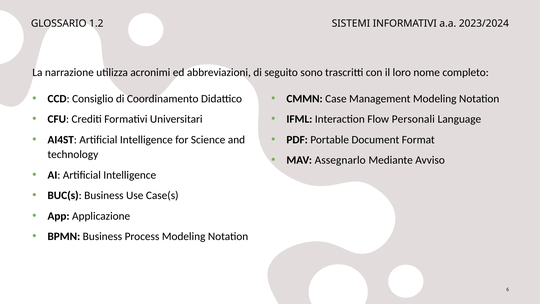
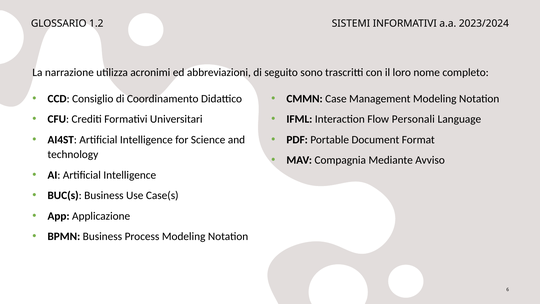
Assegnarlo: Assegnarlo -> Compagnia (340, 160)
